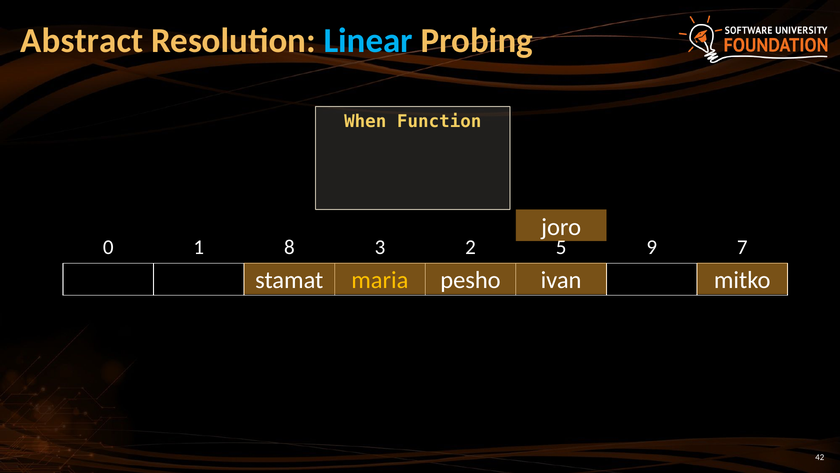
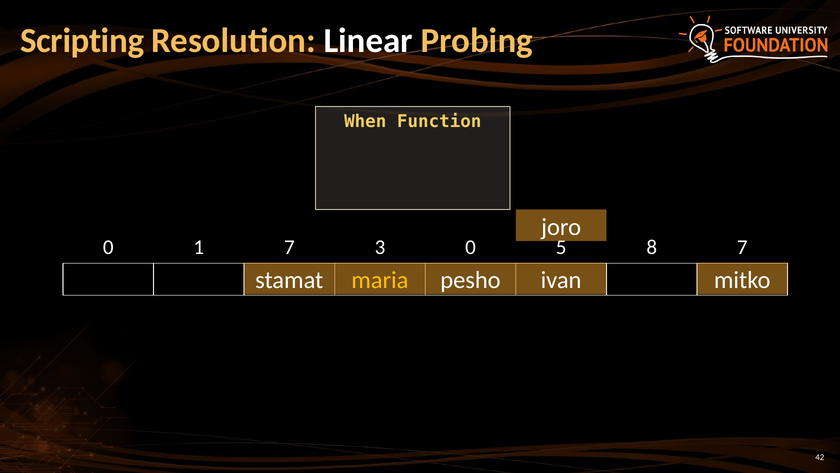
Abstract: Abstract -> Scripting (82, 41)
Linear colour: light blue -> white (368, 41)
1 8: 8 -> 7 (289, 247)
3 2: 2 -> 0 (471, 247)
9: 9 -> 8 (652, 247)
